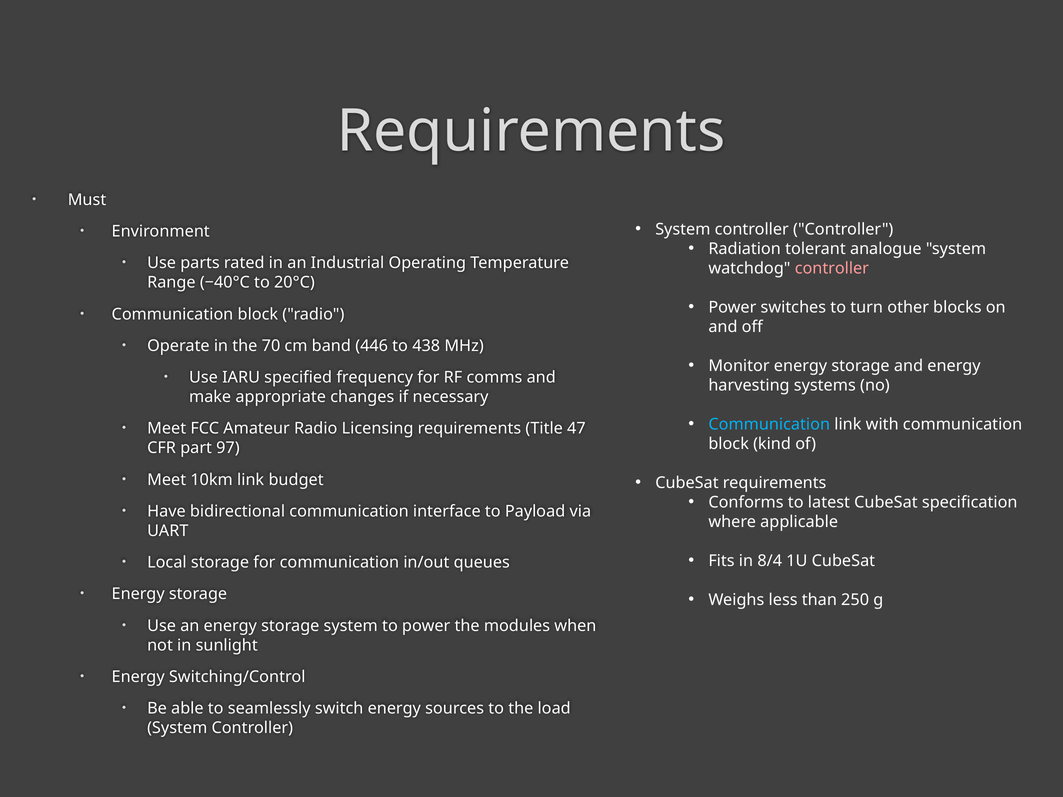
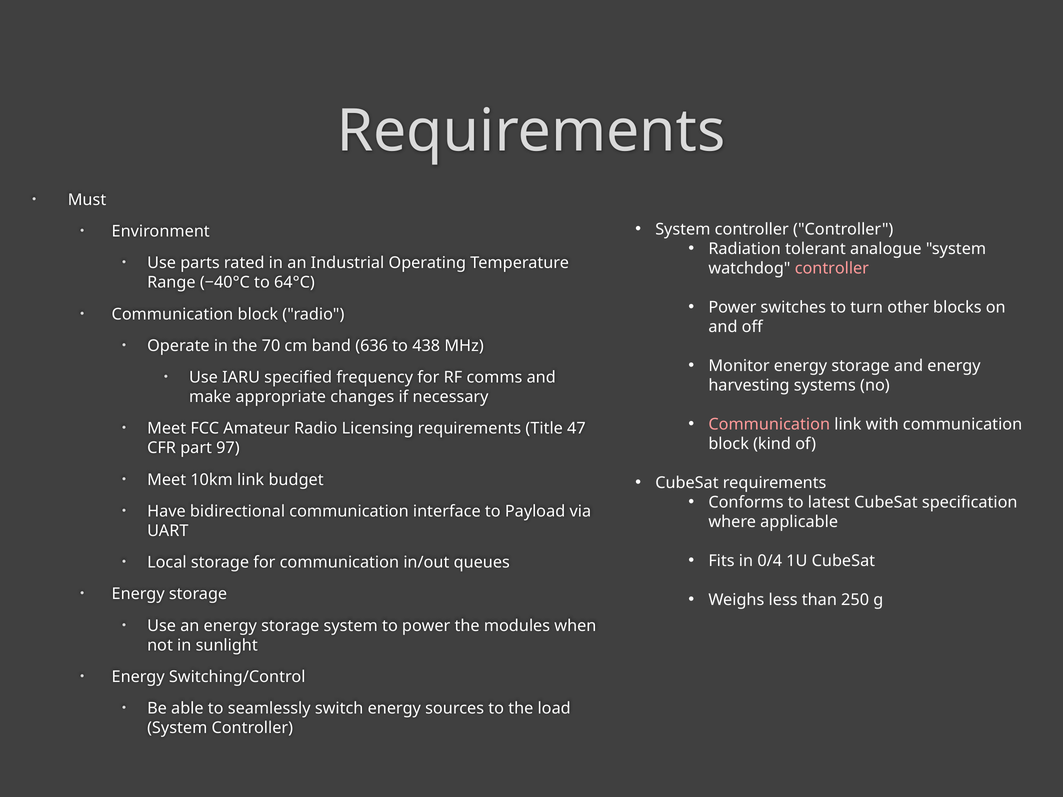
20°C: 20°C -> 64°C (294, 283)
446: 446 -> 636 (372, 346)
Communication colour: light blue -> pink (769, 425)
8/4: 8/4 -> 0/4 (770, 561)
